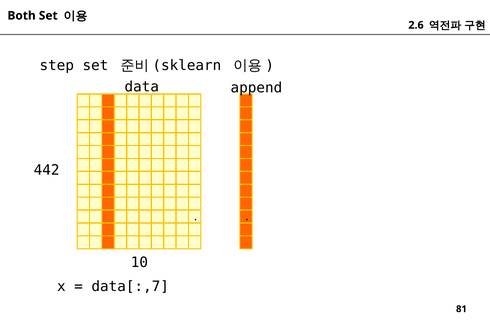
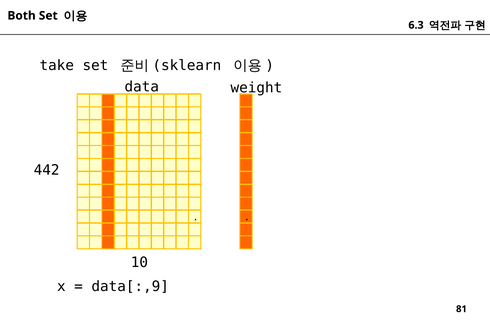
2.6: 2.6 -> 6.3 (416, 25)
step: step -> take (57, 65)
append: append -> weight (256, 88)
data[:,7: data[:,7 -> data[:,9 (130, 286)
